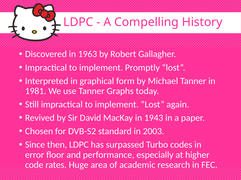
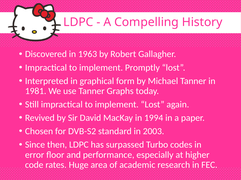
1943: 1943 -> 1994 (154, 118)
